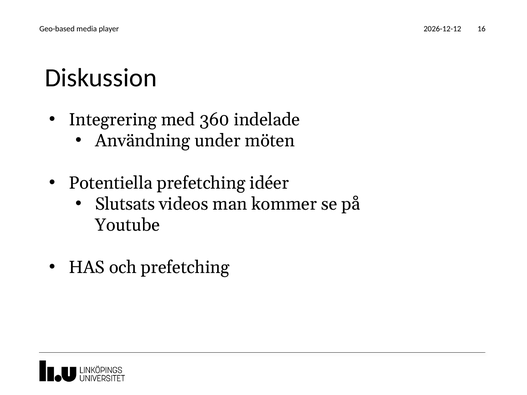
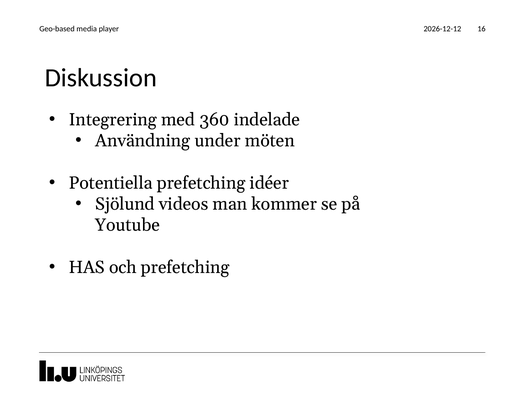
Slutsats: Slutsats -> Sjölund (125, 204)
